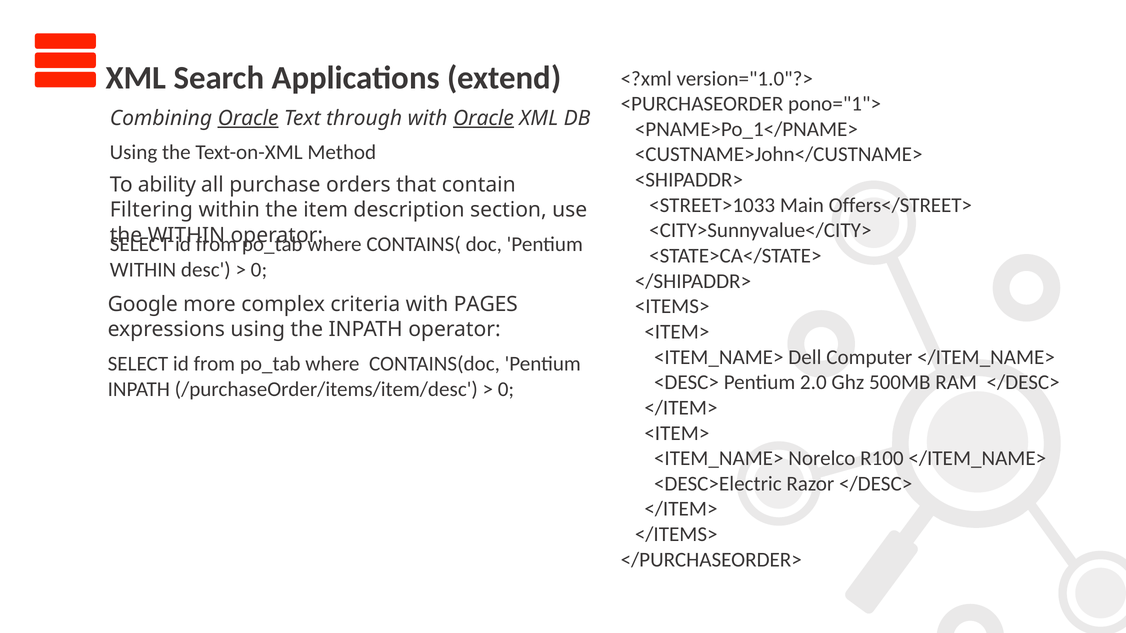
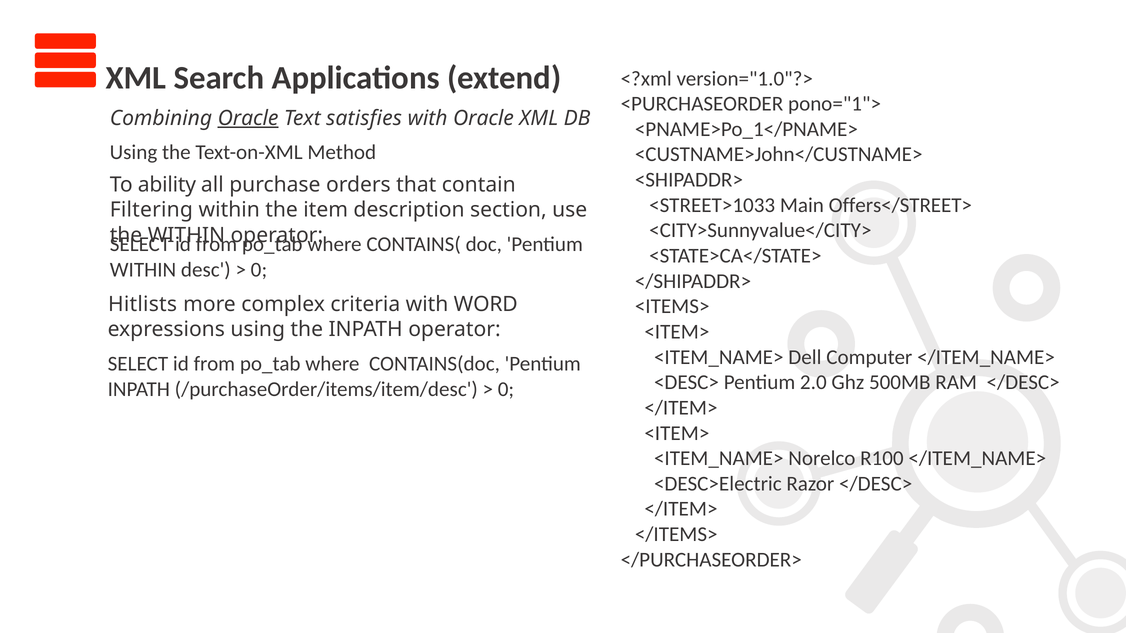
through: through -> satisfies (364, 118)
Oracle underline: present -> none (483, 118)
Google: Google -> Hitlists (143, 304)
PAGES: PAGES -> WORD (486, 304)
